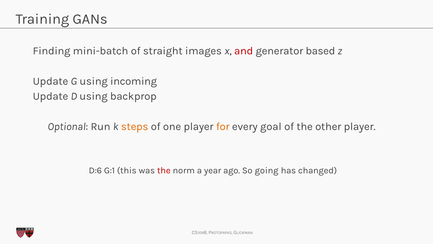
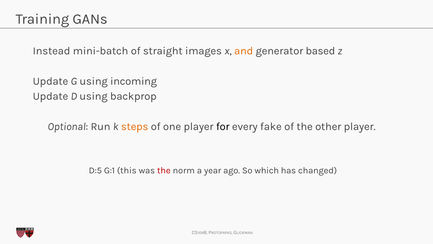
Finding: Finding -> Instead (52, 51)
and colour: red -> orange (244, 51)
for colour: orange -> black (223, 126)
goal: goal -> fake (271, 126)
D:6: D:6 -> D:5 (95, 170)
going: going -> which (267, 170)
